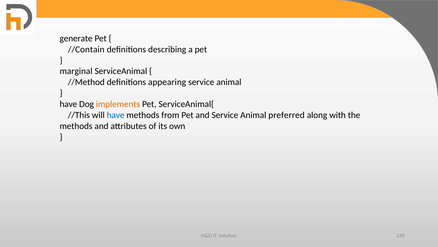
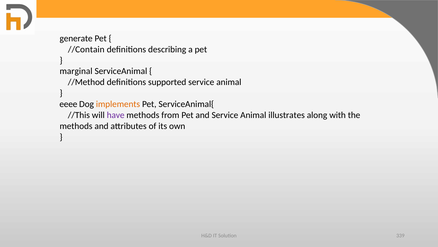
appearing: appearing -> supported (167, 82)
have: have -> eeee (68, 104)
have colour: blue -> purple (116, 115)
preferred: preferred -> illustrates (287, 115)
